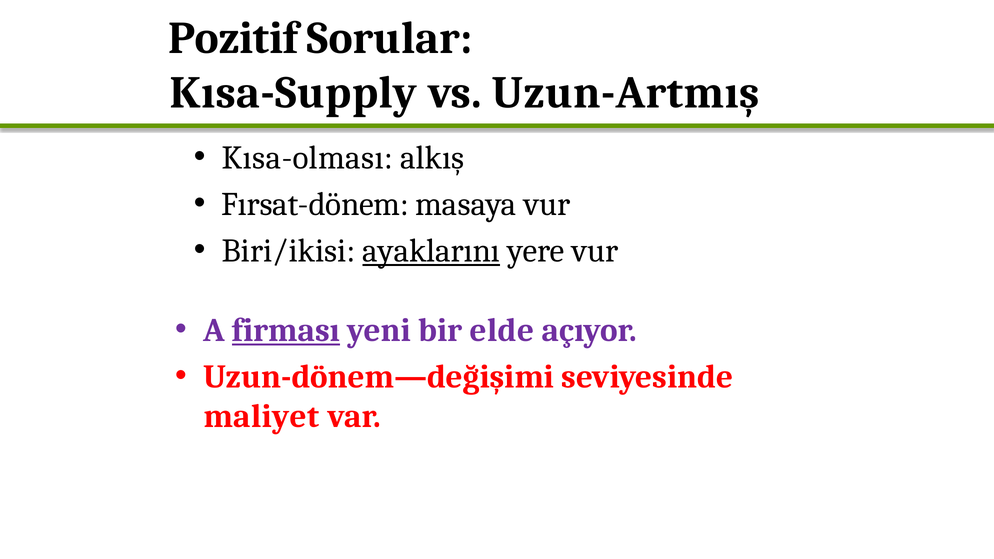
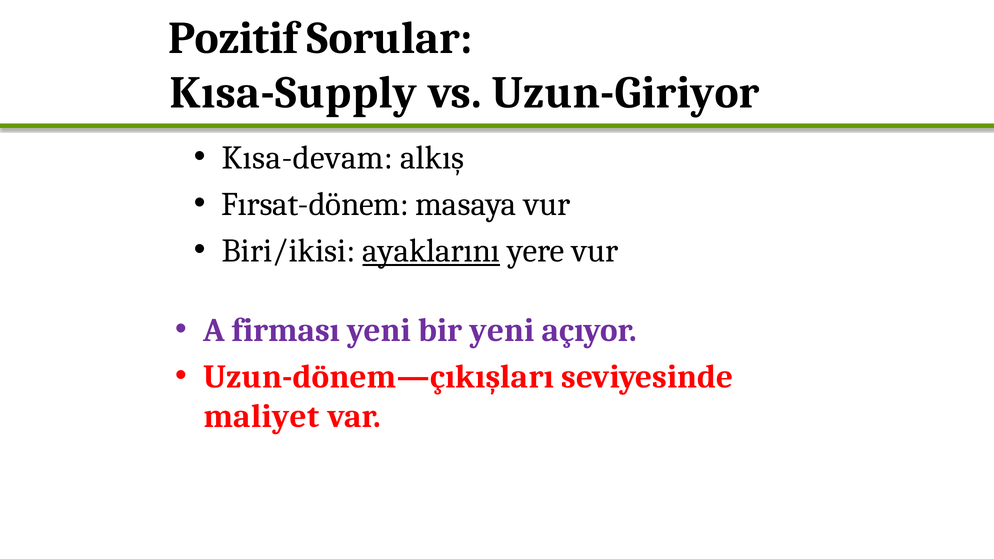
Uzun-Artmış: Uzun-Artmış -> Uzun-Giriyor (626, 93)
Kısa-olması: Kısa-olması -> Kısa-devam (307, 158)
firması underline: present -> none (286, 330)
bir elde: elde -> yeni (502, 330)
Uzun-dönem—değişimi: Uzun-dönem—değişimi -> Uzun-dönem—çıkışları (378, 377)
